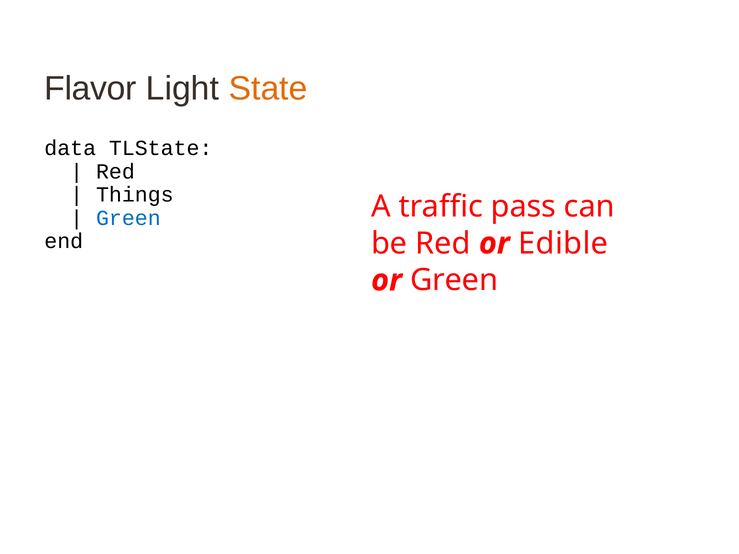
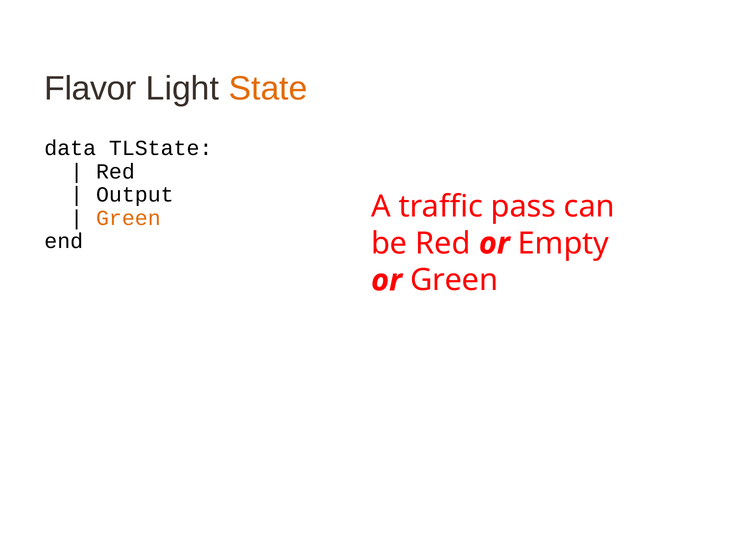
Things: Things -> Output (135, 195)
Green colour: blue -> orange (128, 218)
Edible: Edible -> Empty (563, 243)
